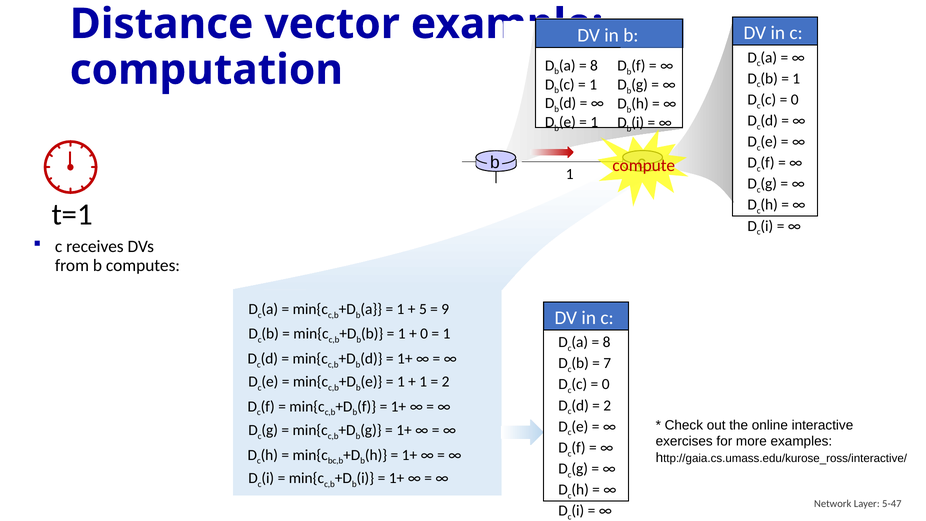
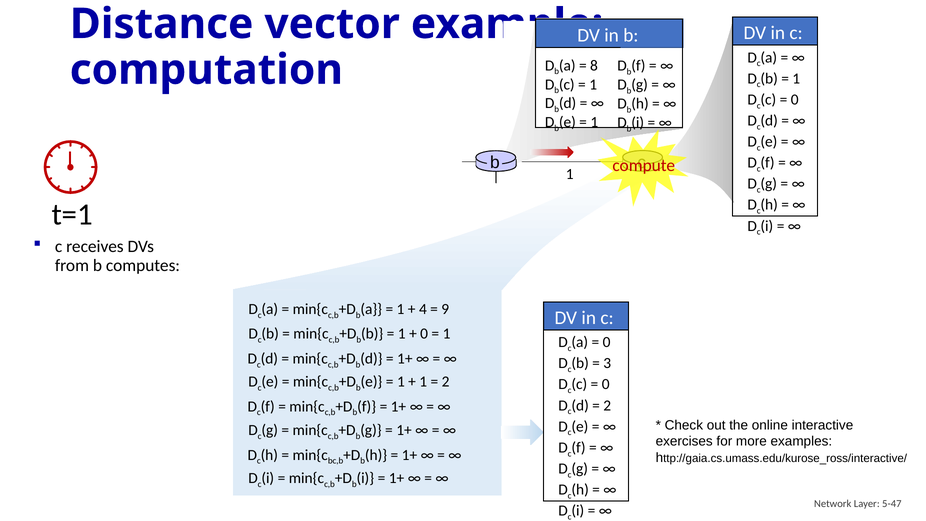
5: 5 -> 4 (423, 309)
8: 8 -> 0 (607, 342)
7: 7 -> 3 (607, 363)
